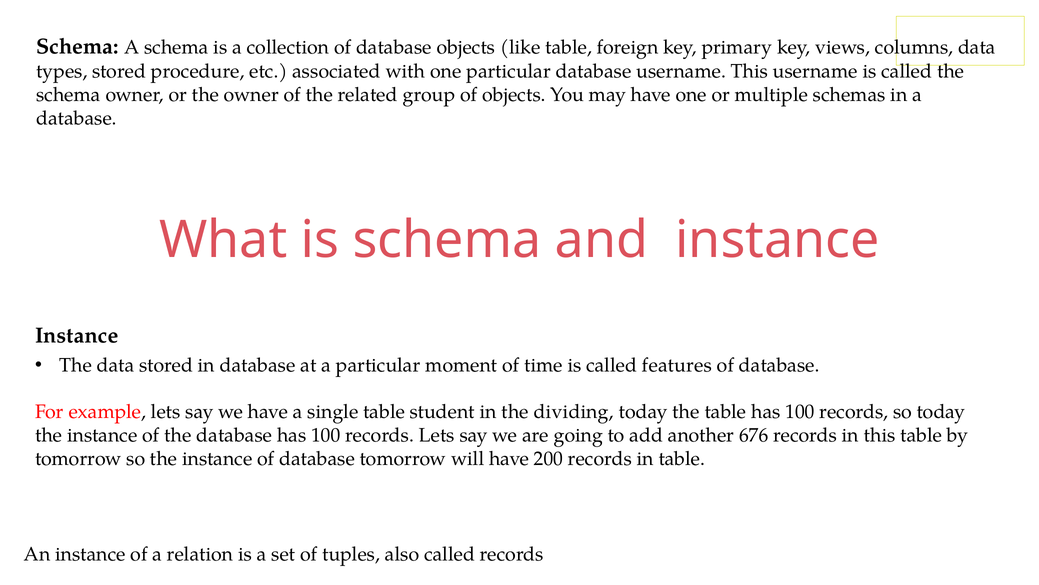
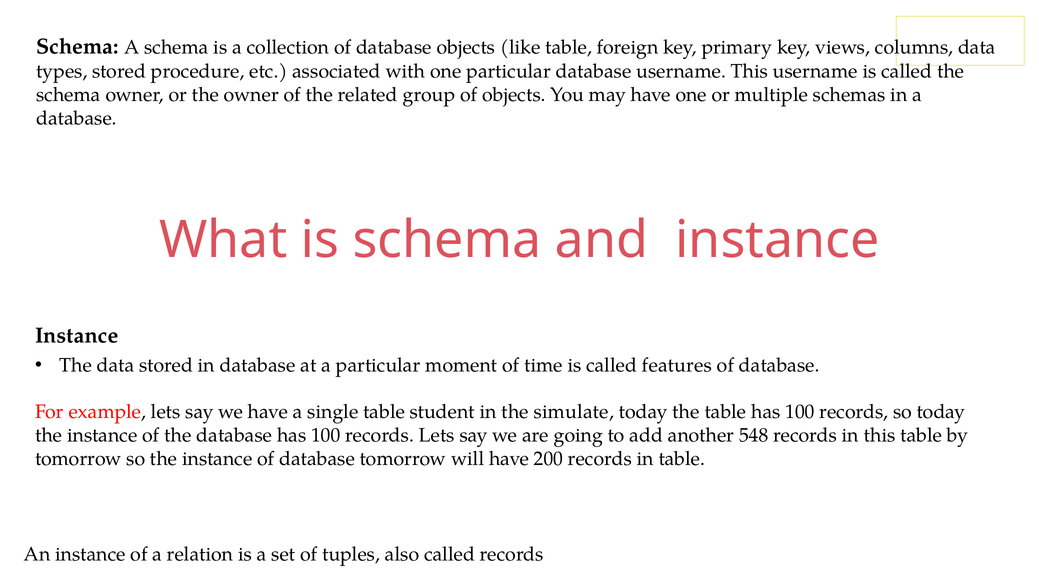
dividing: dividing -> simulate (574, 412)
676: 676 -> 548 (754, 435)
